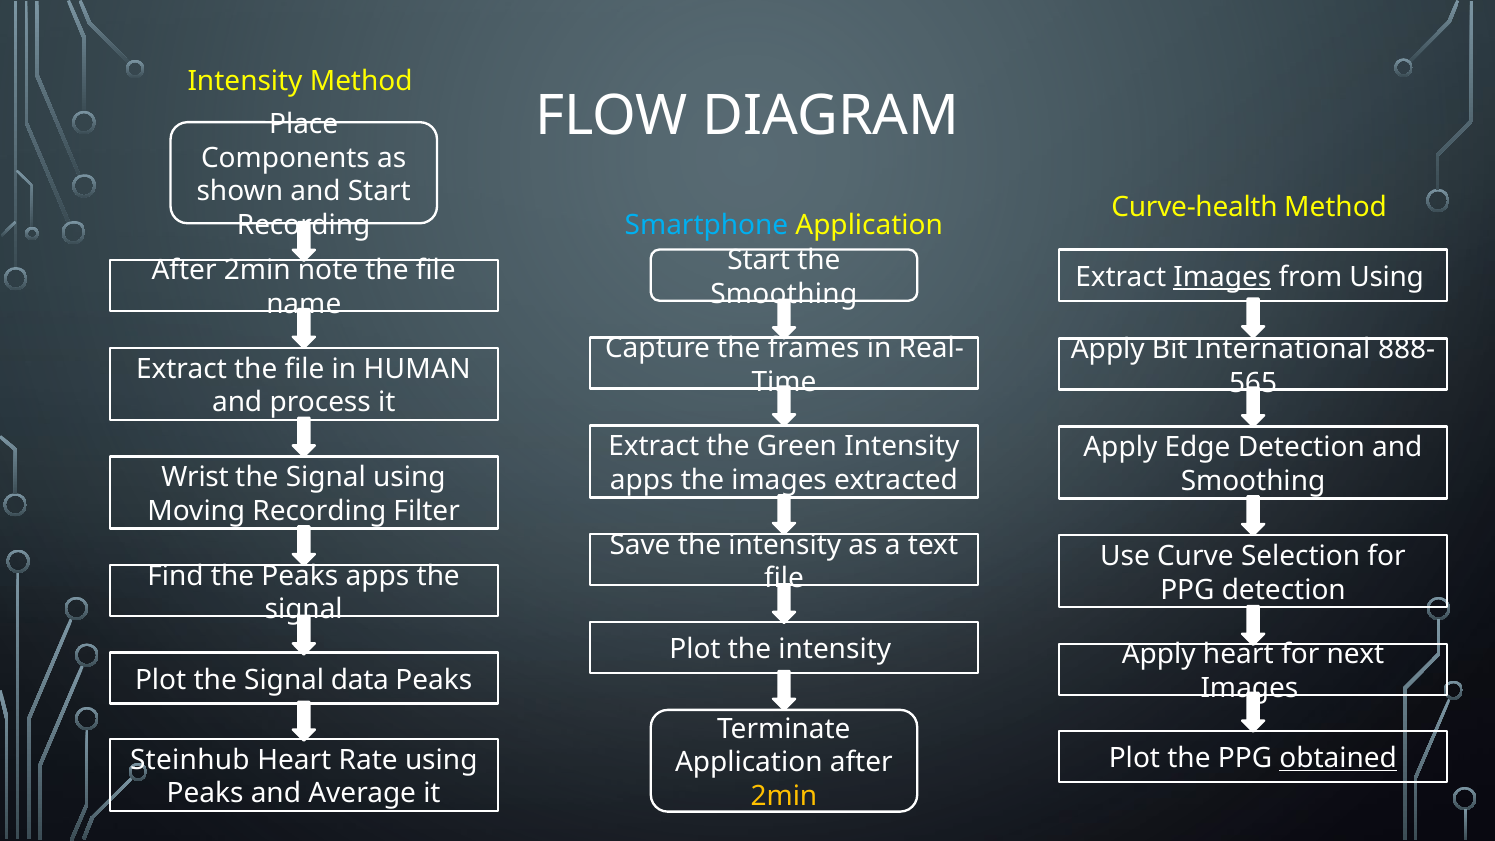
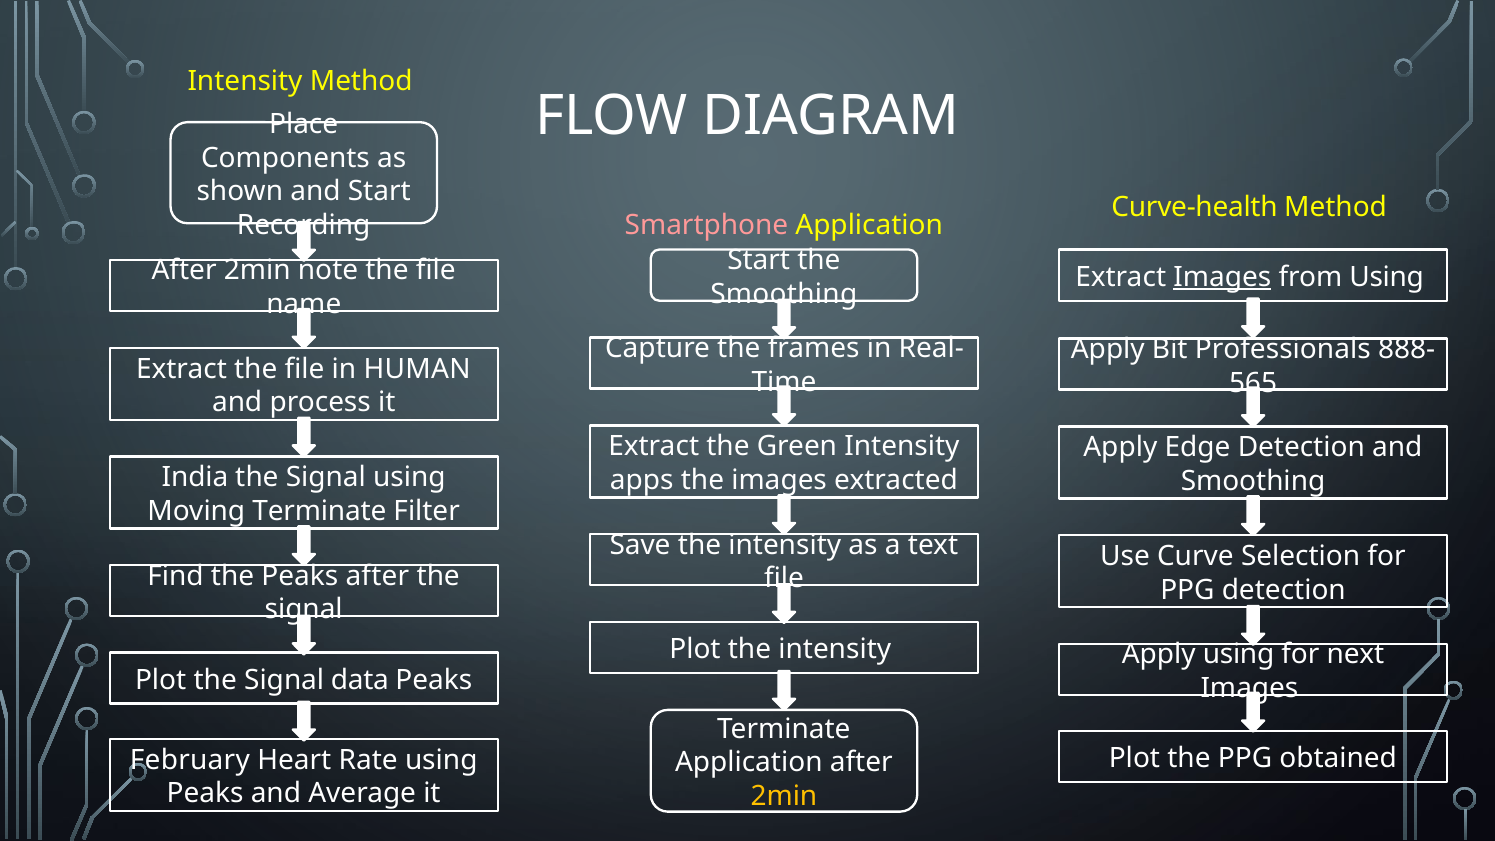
Smartphone colour: light blue -> pink (706, 225)
International: International -> Professionals (1283, 349)
Wrist: Wrist -> India (195, 478)
Moving Recording: Recording -> Terminate (319, 511)
Peaks apps: apps -> after (377, 576)
Apply heart: heart -> using (1239, 654)
obtained underline: present -> none (1338, 758)
Steinhub: Steinhub -> February (190, 760)
